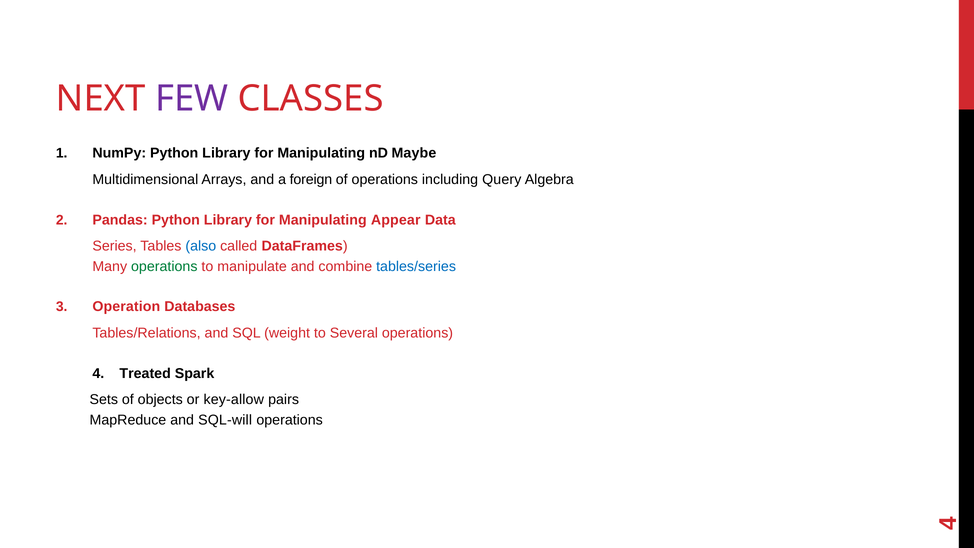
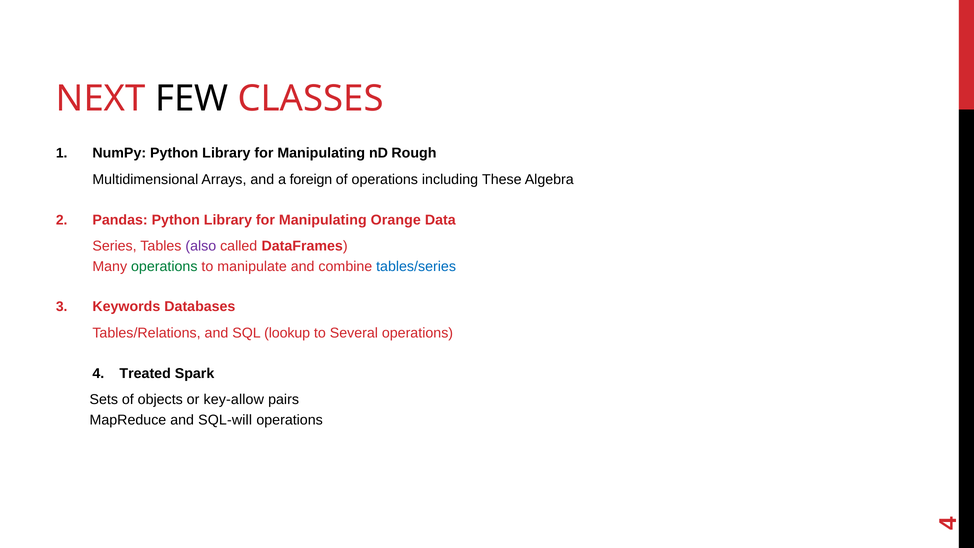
FEW colour: purple -> black (192, 99)
Maybe: Maybe -> Rough (414, 153)
Query: Query -> These (502, 179)
Appear: Appear -> Orange (396, 220)
also colour: blue -> purple (201, 246)
Operation: Operation -> Keywords (126, 307)
weight: weight -> lookup (287, 333)
